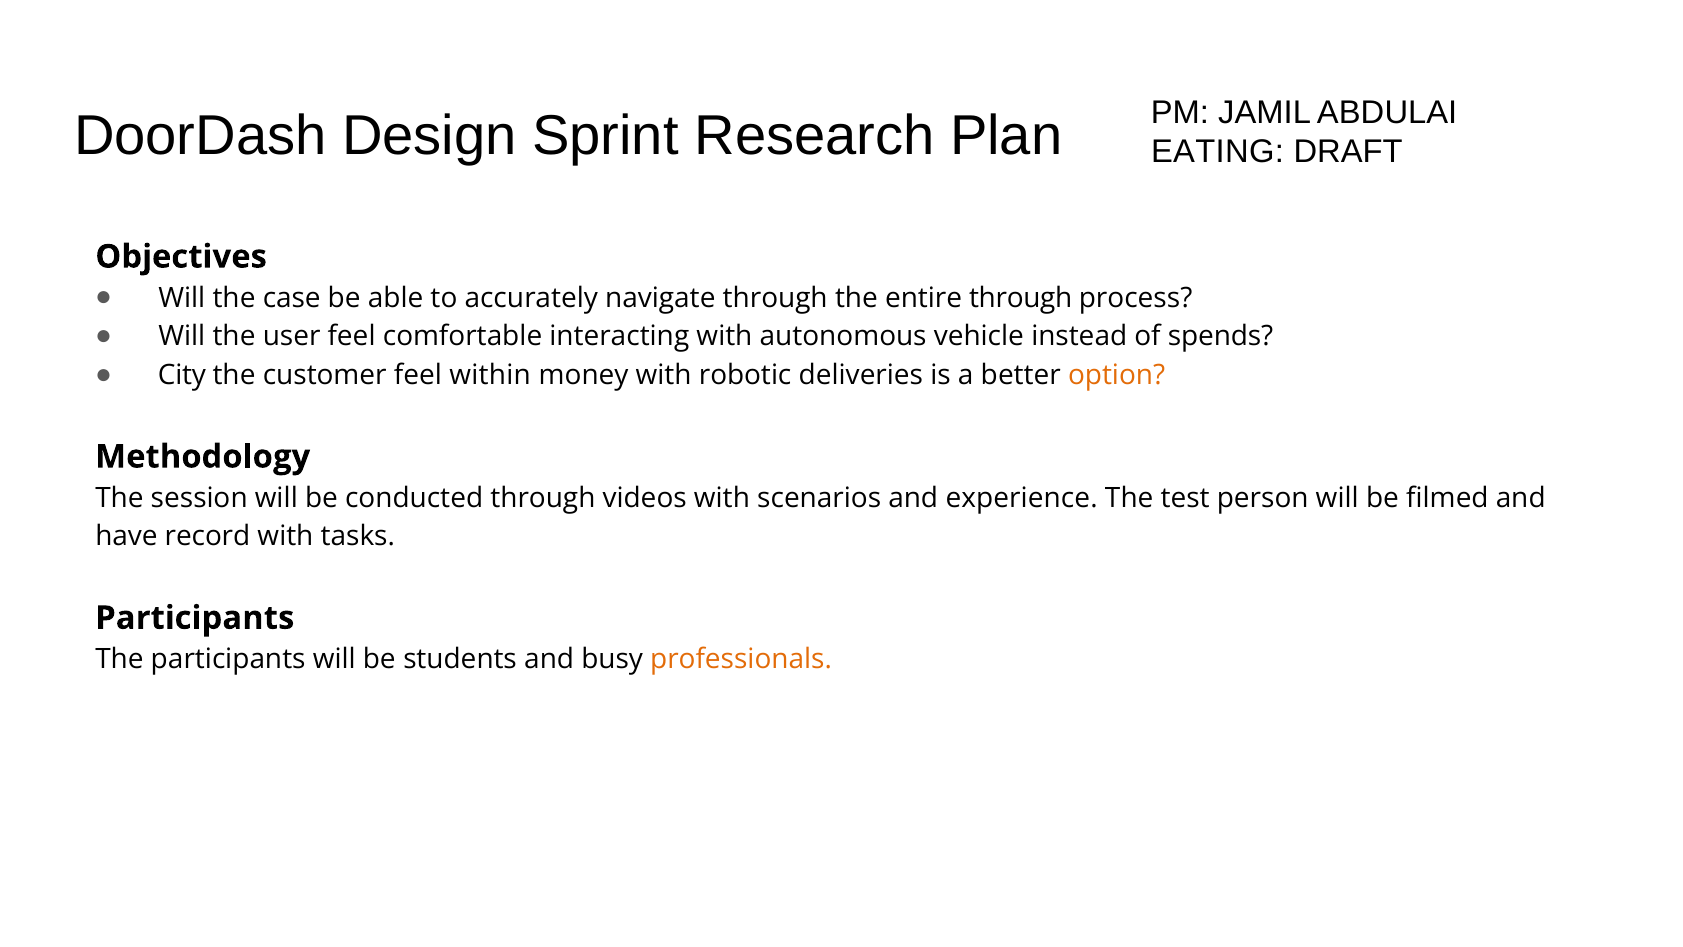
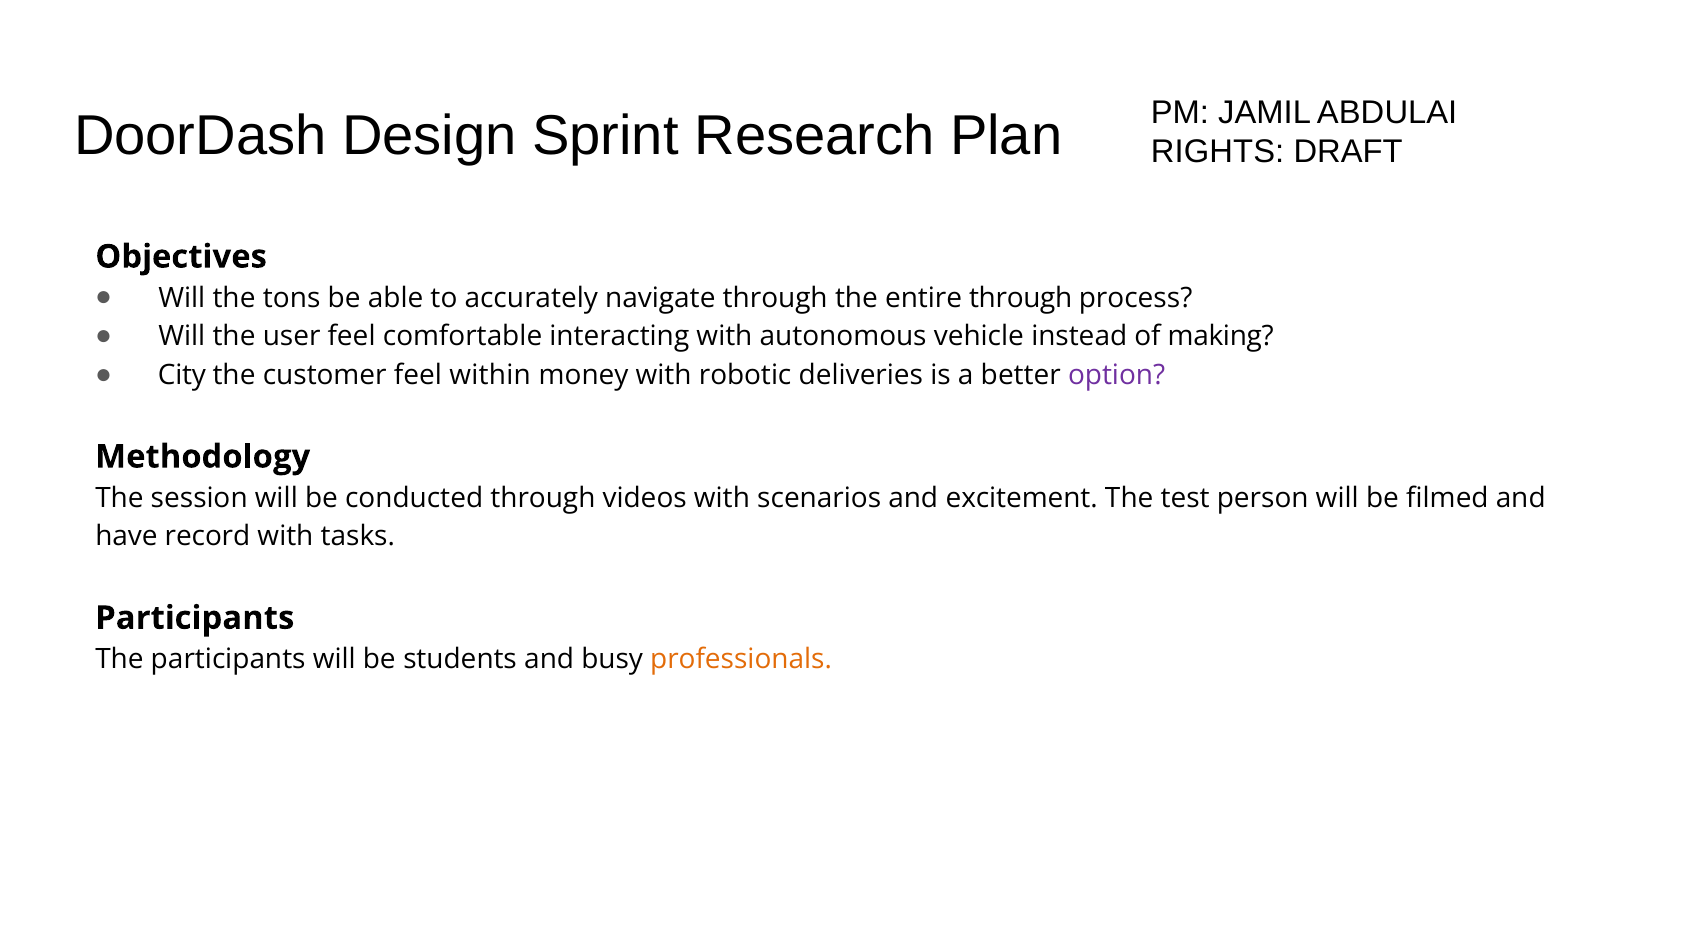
EATING: EATING -> RIGHTS (1218, 151)
case: case -> tons (292, 298)
spends: spends -> making (1221, 337)
option colour: orange -> purple (1117, 375)
experience: experience -> excitement (1022, 498)
